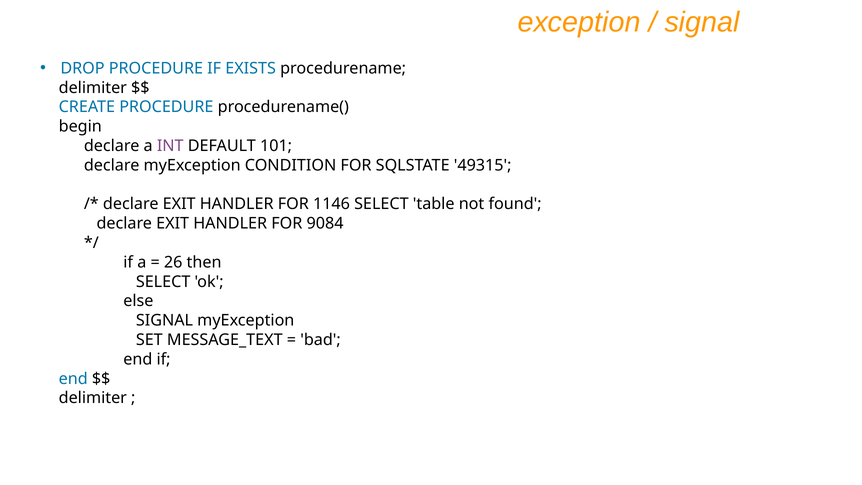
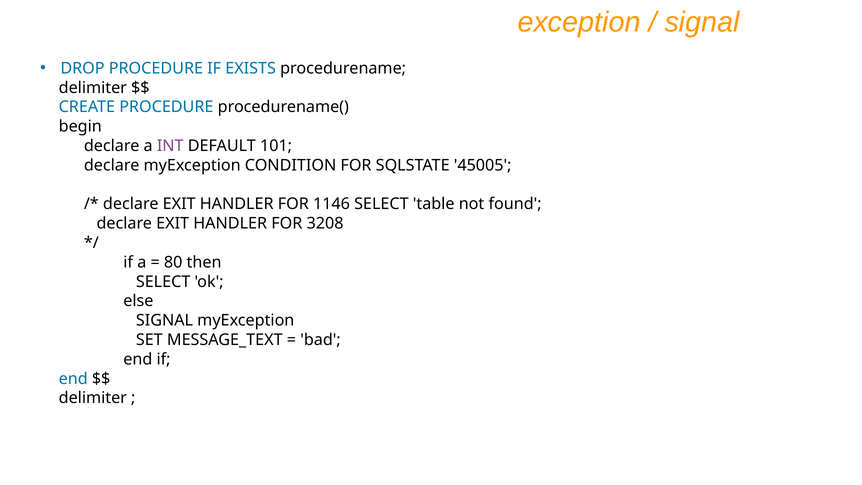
49315: 49315 -> 45005 (483, 165)
9084: 9084 -> 3208 (325, 223)
26: 26 -> 80 (173, 262)
